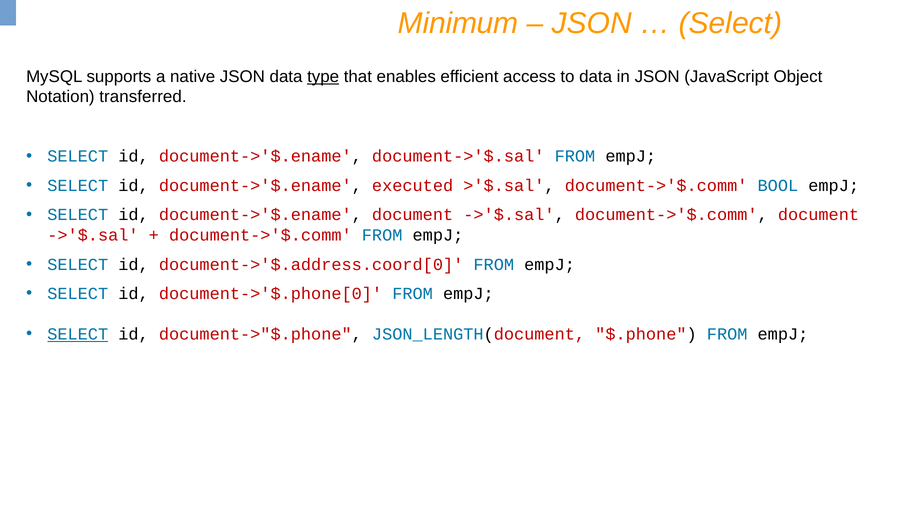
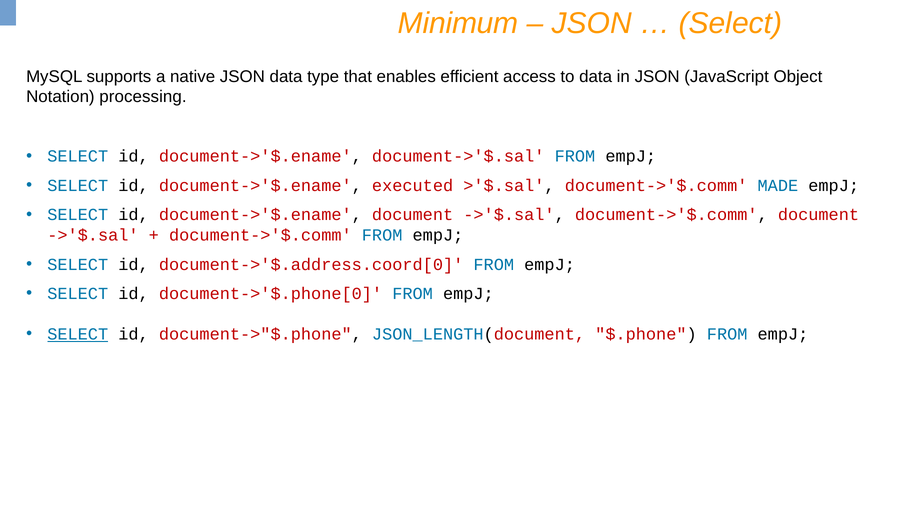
type underline: present -> none (323, 77)
transferred: transferred -> processing (143, 97)
BOOL: BOOL -> MADE (778, 186)
